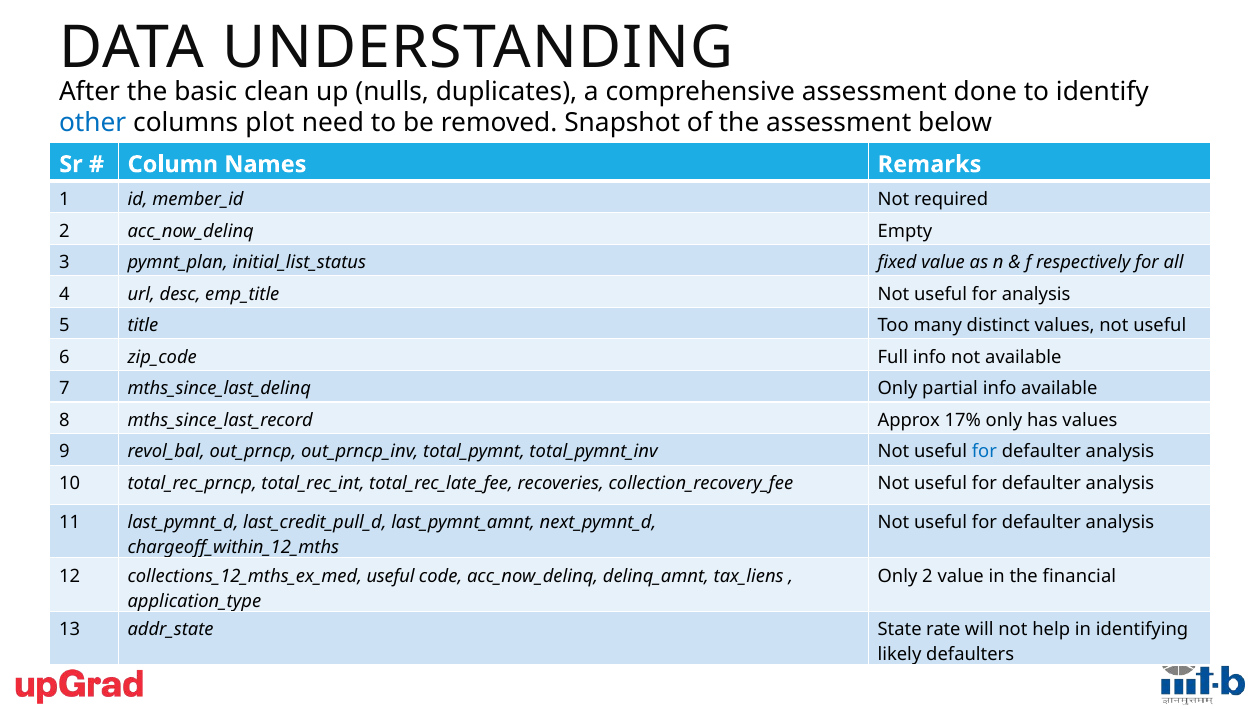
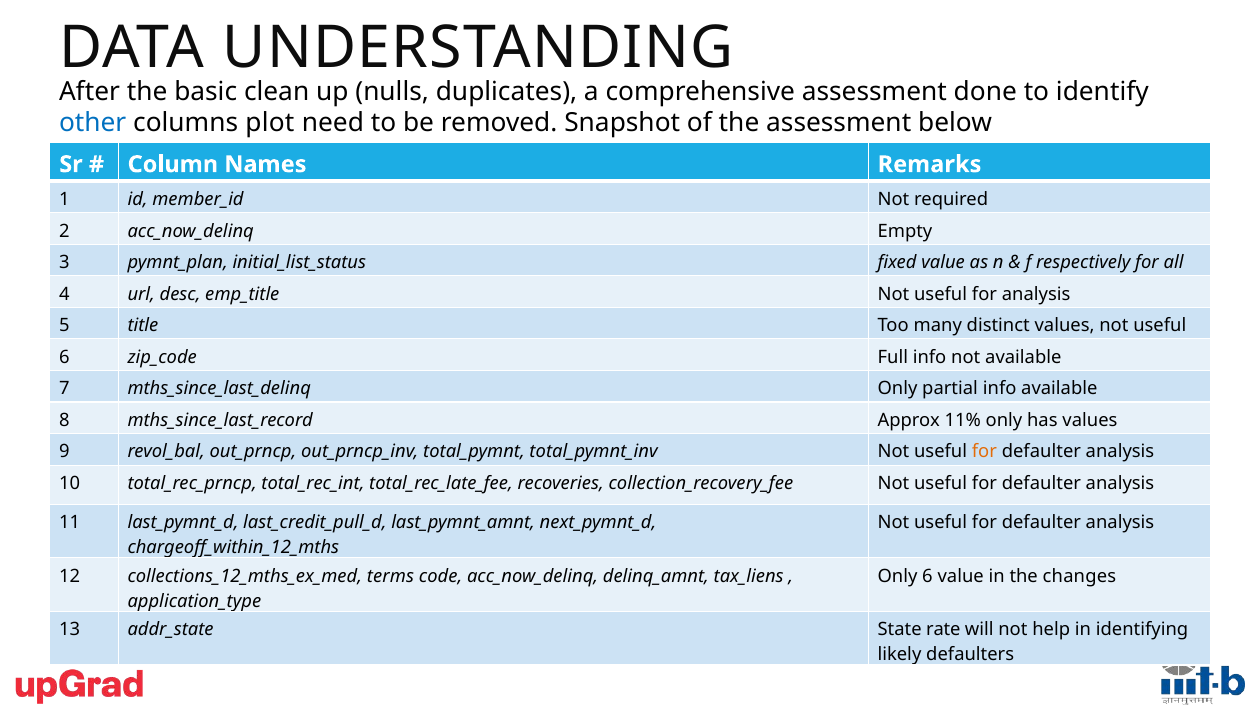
17%: 17% -> 11% (963, 420)
for colour: blue -> orange (984, 452)
useful: useful -> terms (390, 576)
Only 2: 2 -> 6 (927, 576)
financial: financial -> changes (1079, 576)
